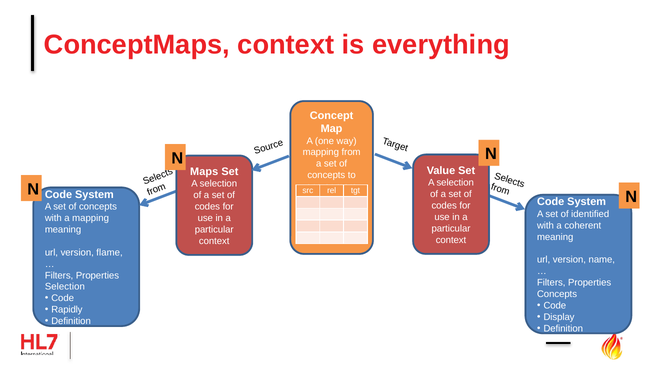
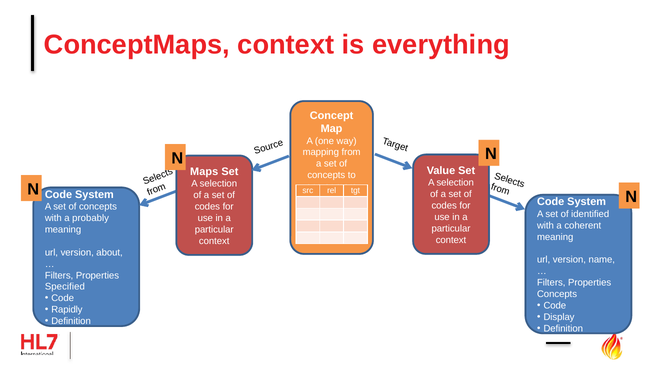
a mapping: mapping -> probably (91, 218)
flame: flame -> about (110, 252)
Selection: Selection -> Specified (65, 287)
